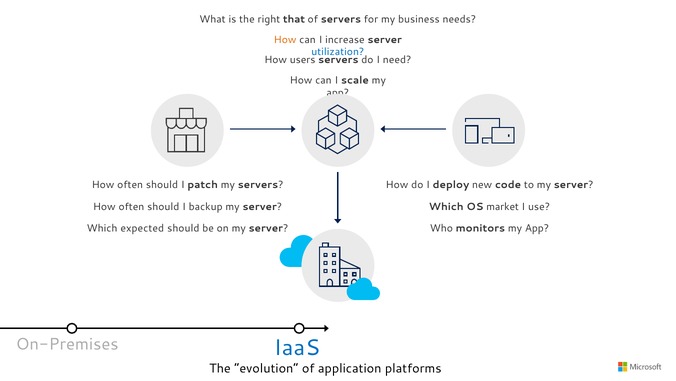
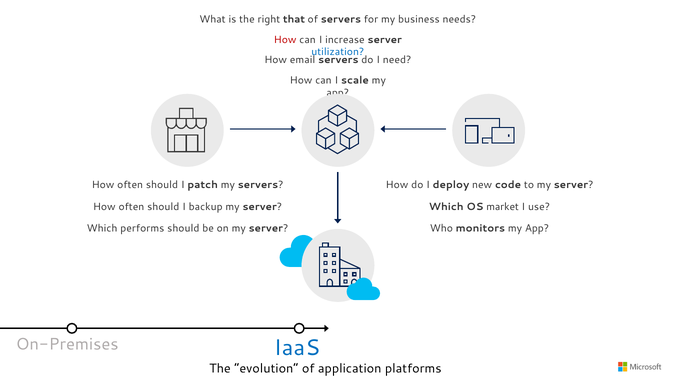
How colour: orange -> red (285, 40)
users: users -> email (303, 60)
expected: expected -> performs (142, 228)
